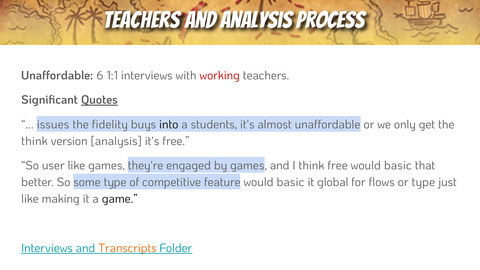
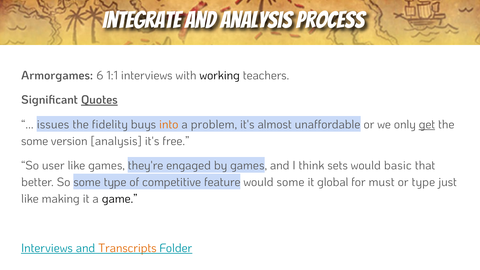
Teachers: Teachers -> Integrate (142, 20)
Unaffordable: Unaffordable -> Armorgames (57, 75)
working colour: red -> black (220, 75)
into colour: black -> orange (169, 125)
students: students -> problem (214, 125)
get underline: none -> present (427, 125)
think: think -> some (35, 141)
think free: free -> sets (338, 166)
feature would basic: basic -> some (290, 182)
flows: flows -> must (382, 182)
